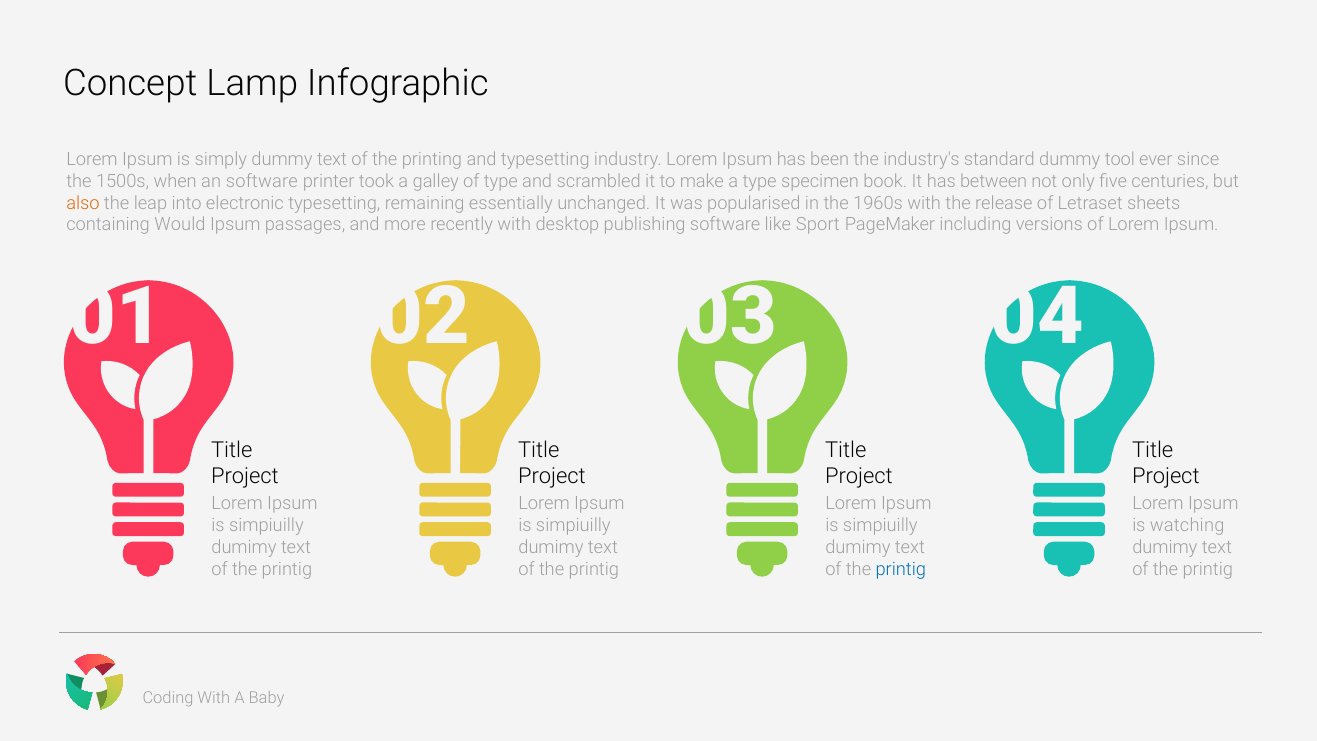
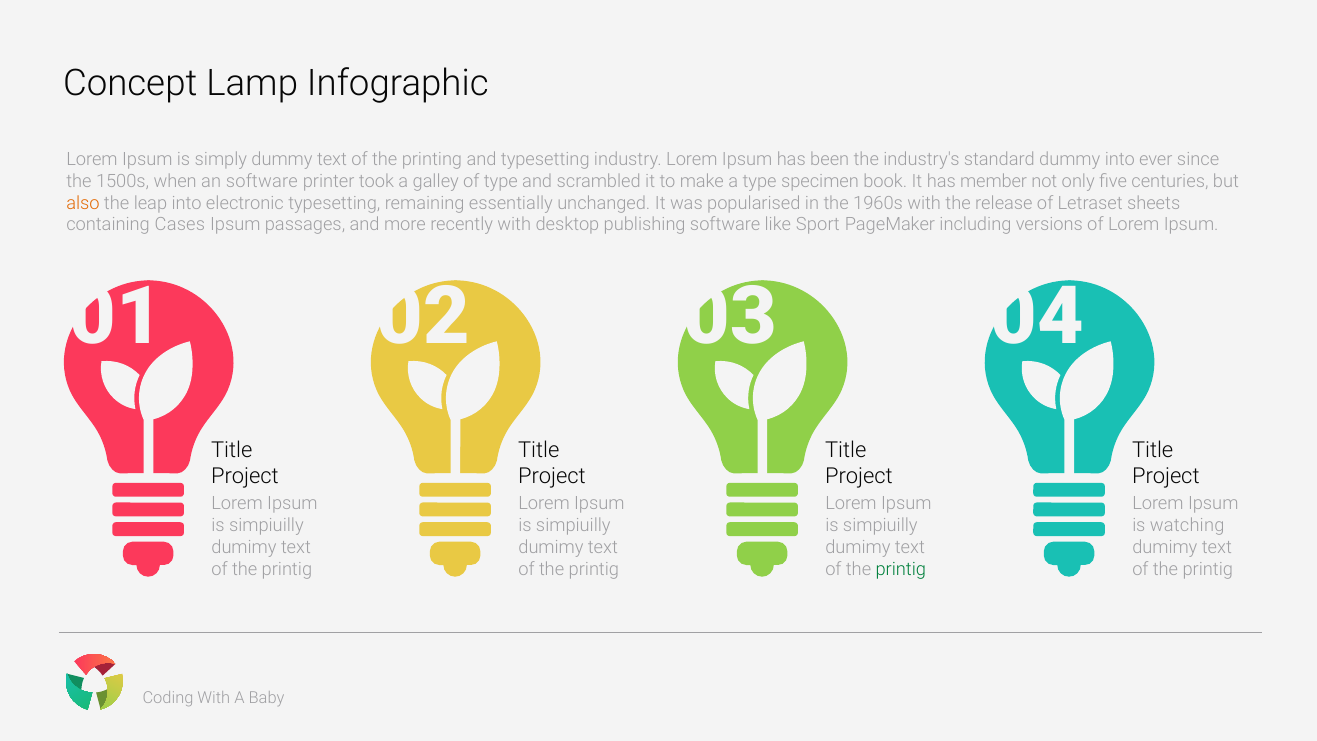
dummy tool: tool -> into (1120, 159)
between: between -> member (994, 181)
Would: Would -> Cases (180, 225)
printig colour: blue -> green (901, 569)
